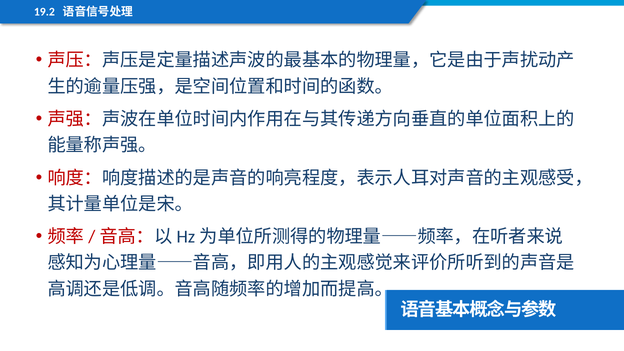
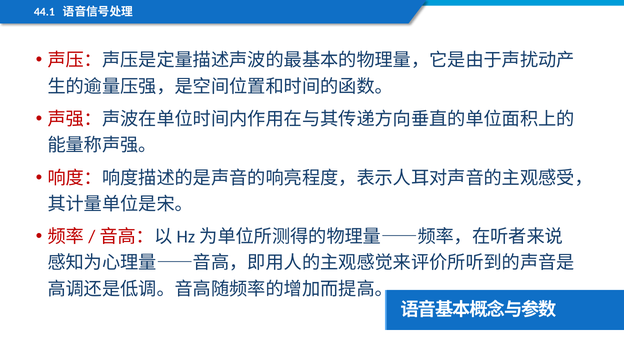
19.2: 19.2 -> 44.1 (44, 12)
